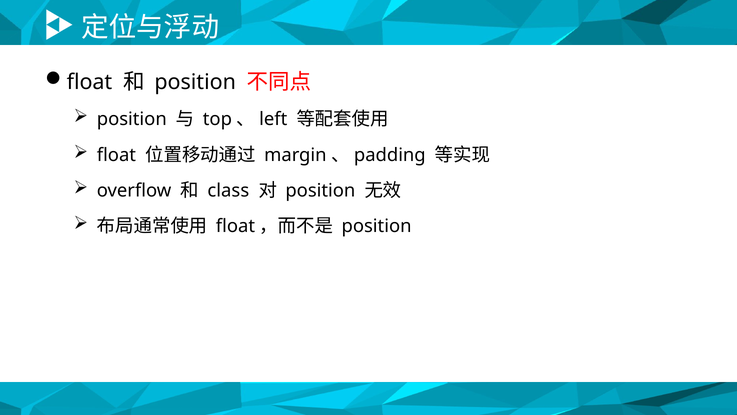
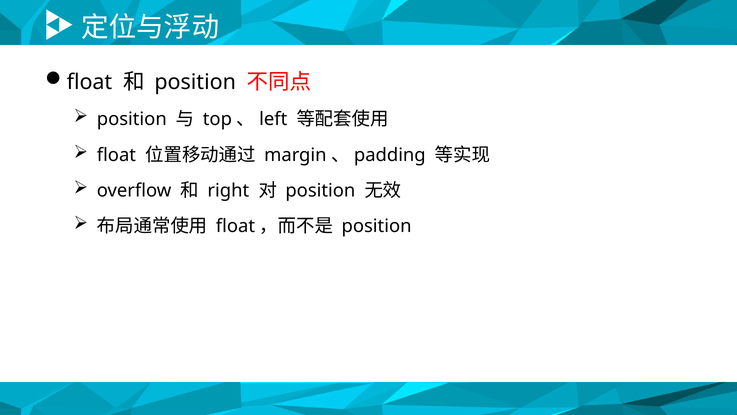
class: class -> right (228, 190)
